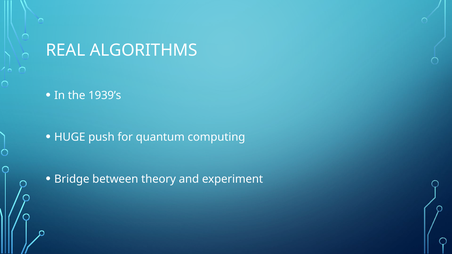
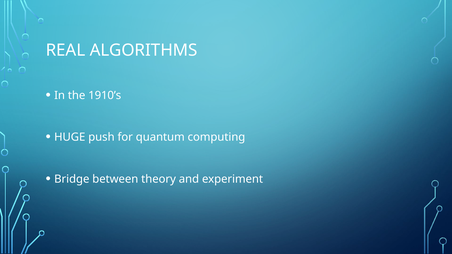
1939’s: 1939’s -> 1910’s (105, 95)
